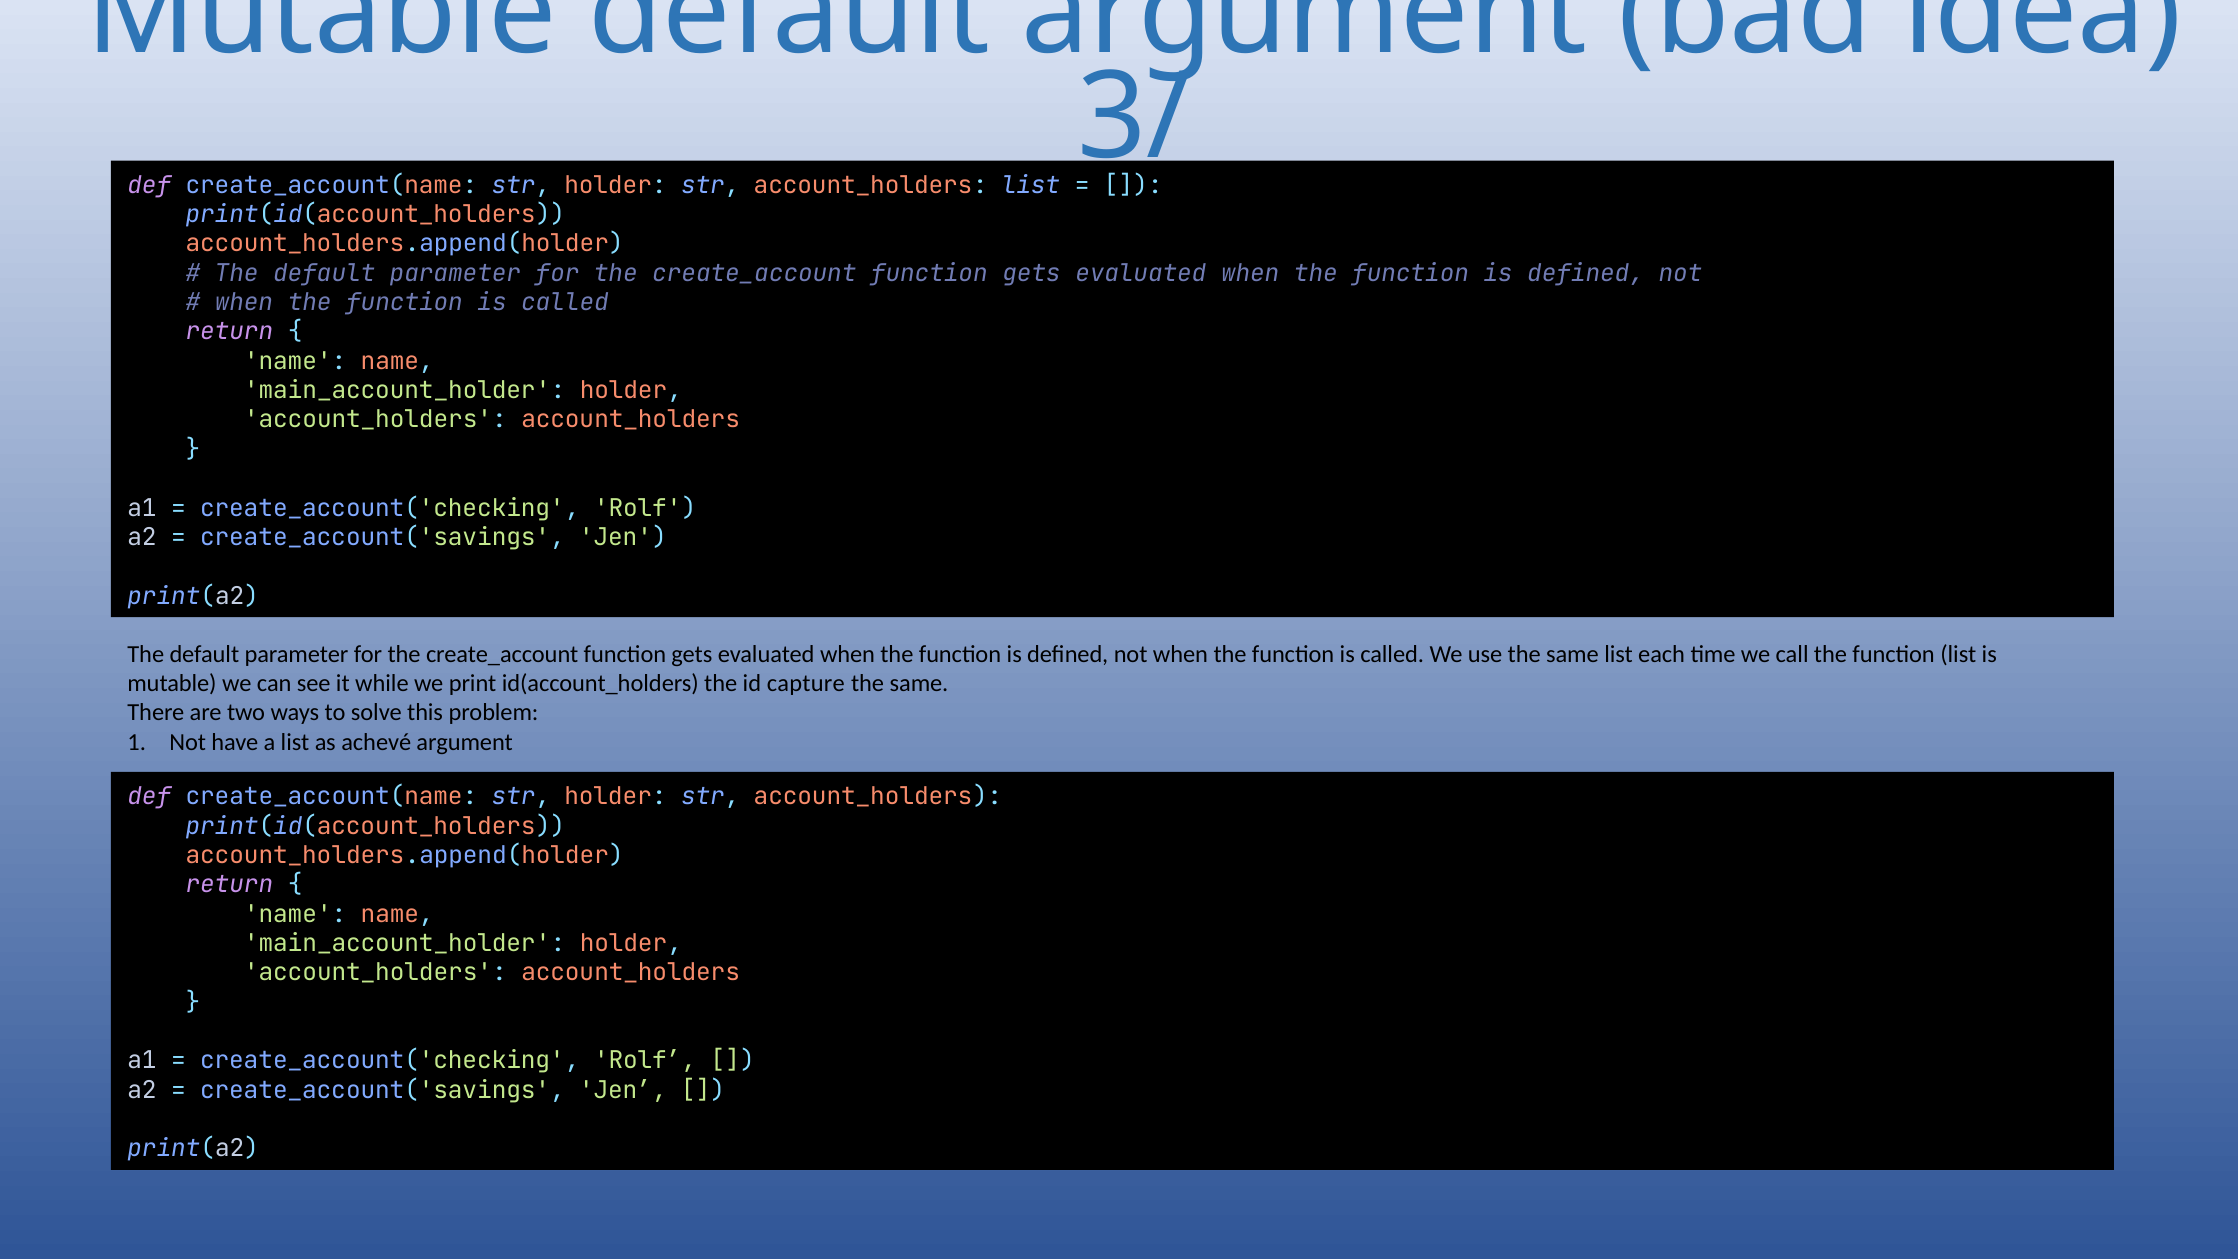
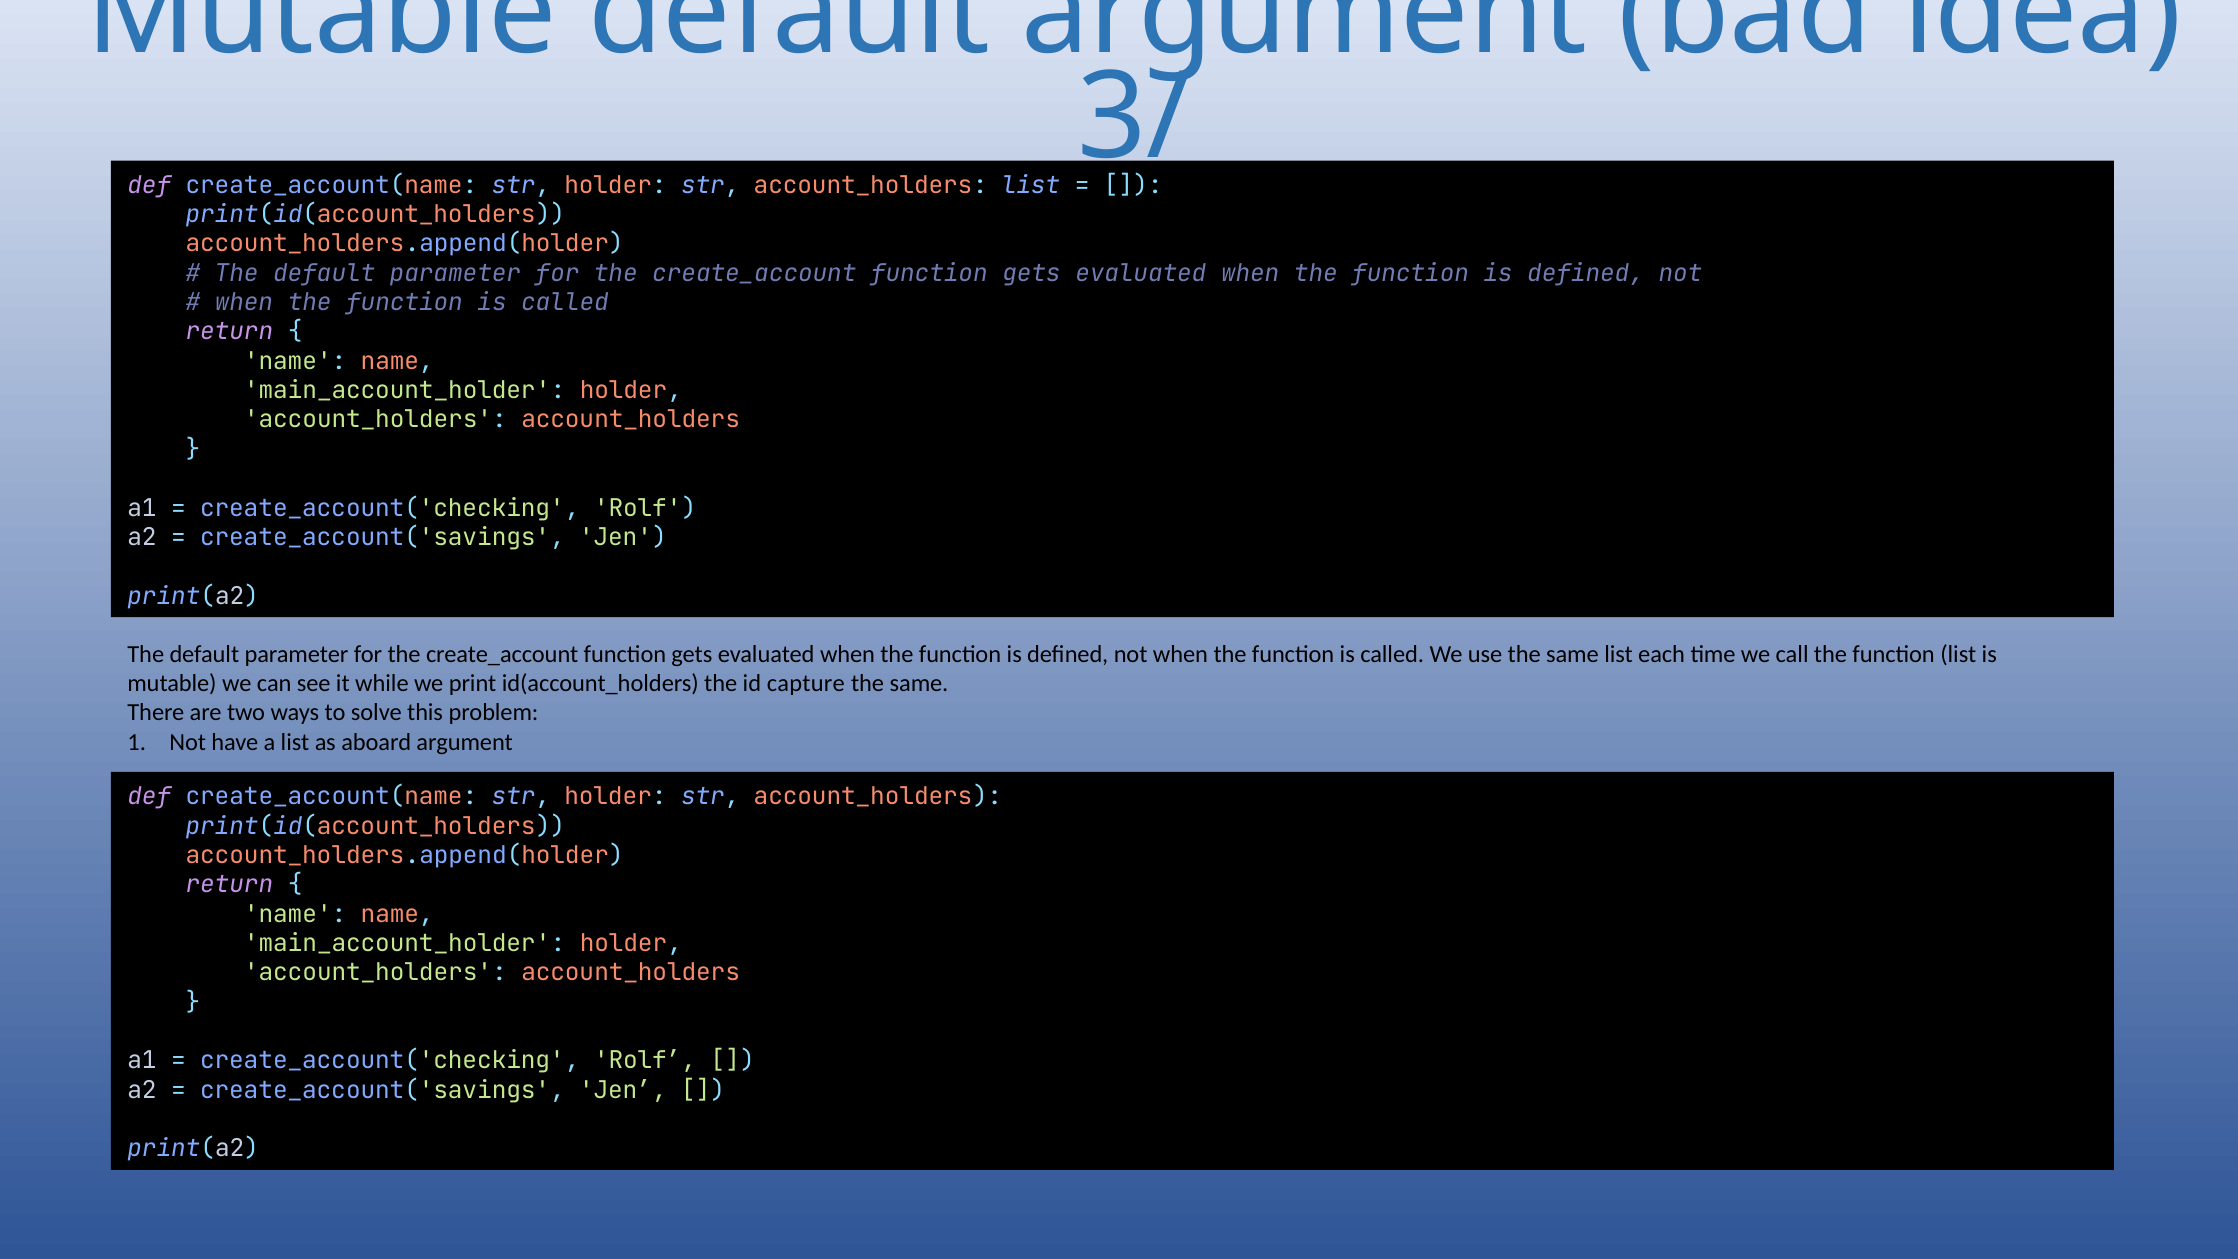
achevé: achevé -> aboard (376, 742)
